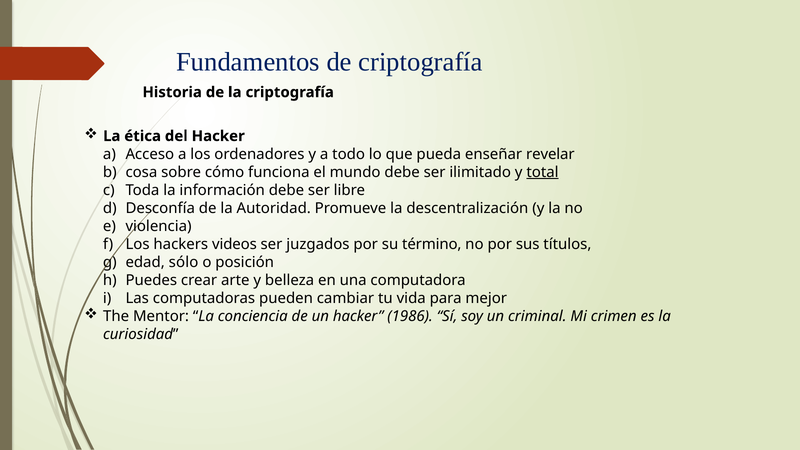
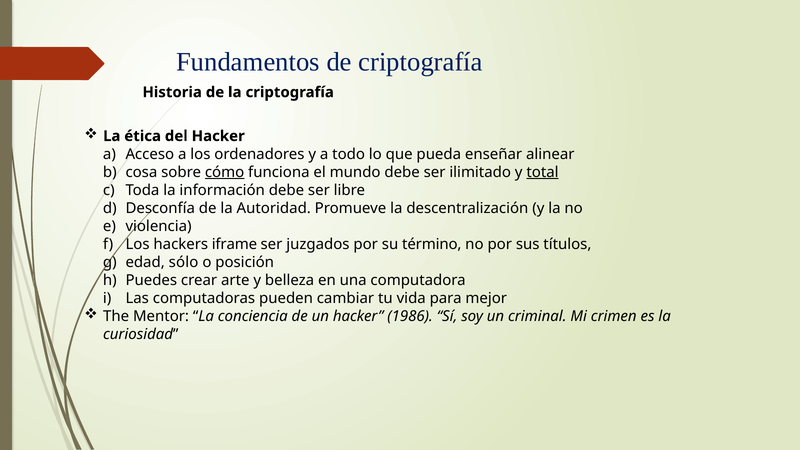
revelar: revelar -> alinear (550, 154)
cómo underline: none -> present (225, 172)
videos: videos -> iframe (234, 244)
